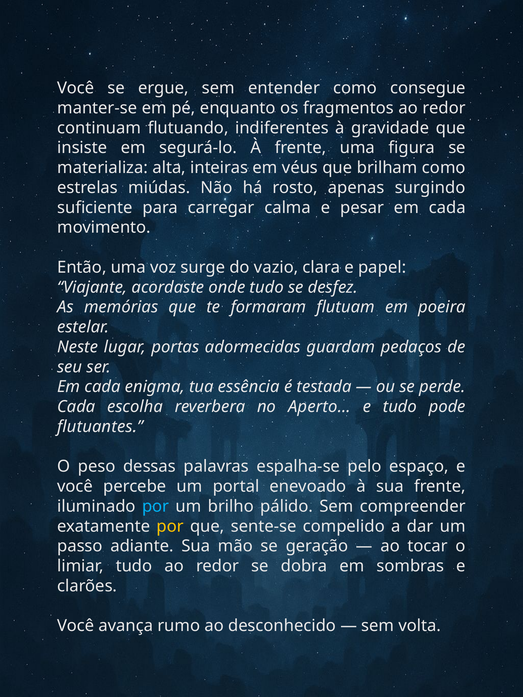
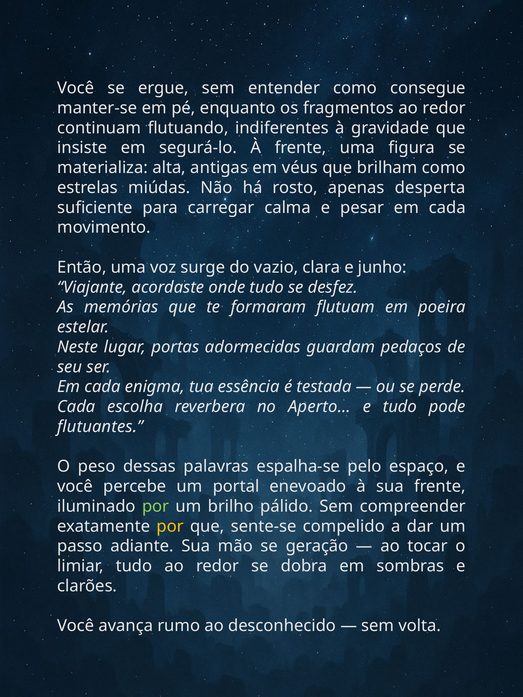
inteiras: inteiras -> antigas (219, 168)
surgindo: surgindo -> desperta (430, 188)
papel: papel -> junho (382, 267)
por colour: light blue -> light green (156, 507)
